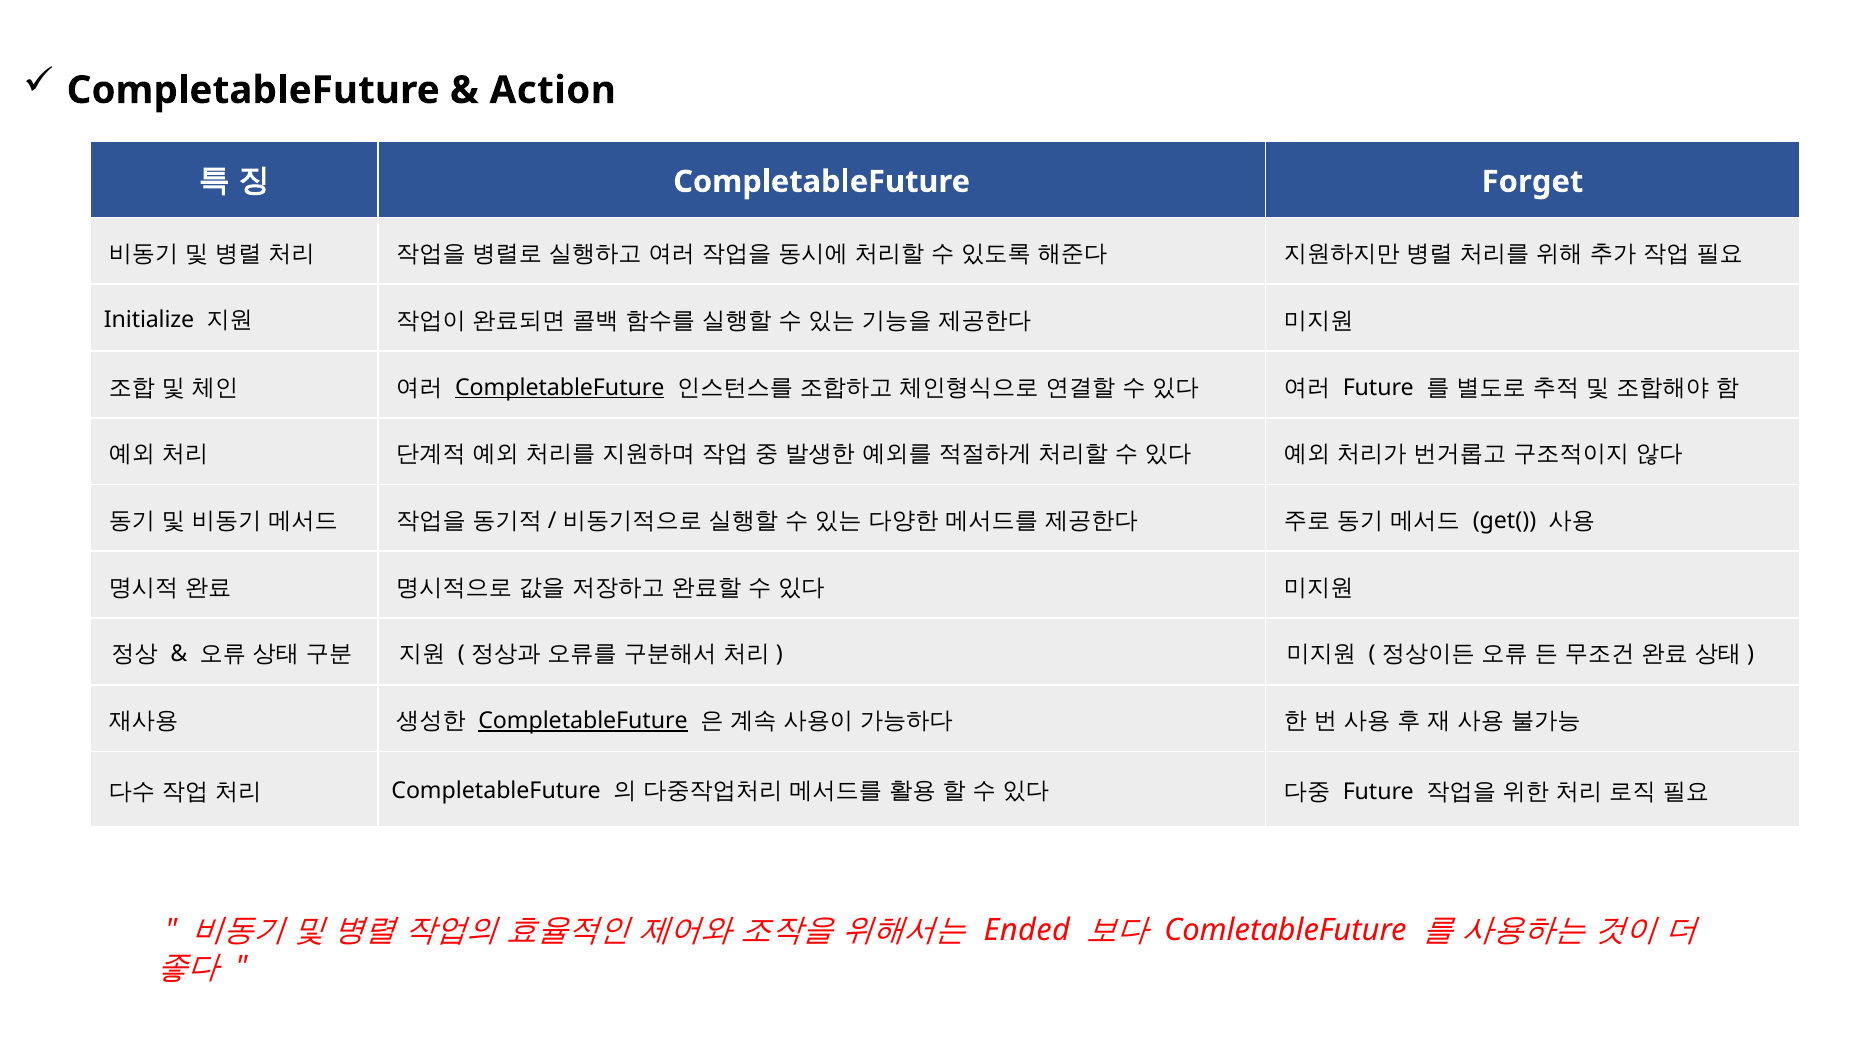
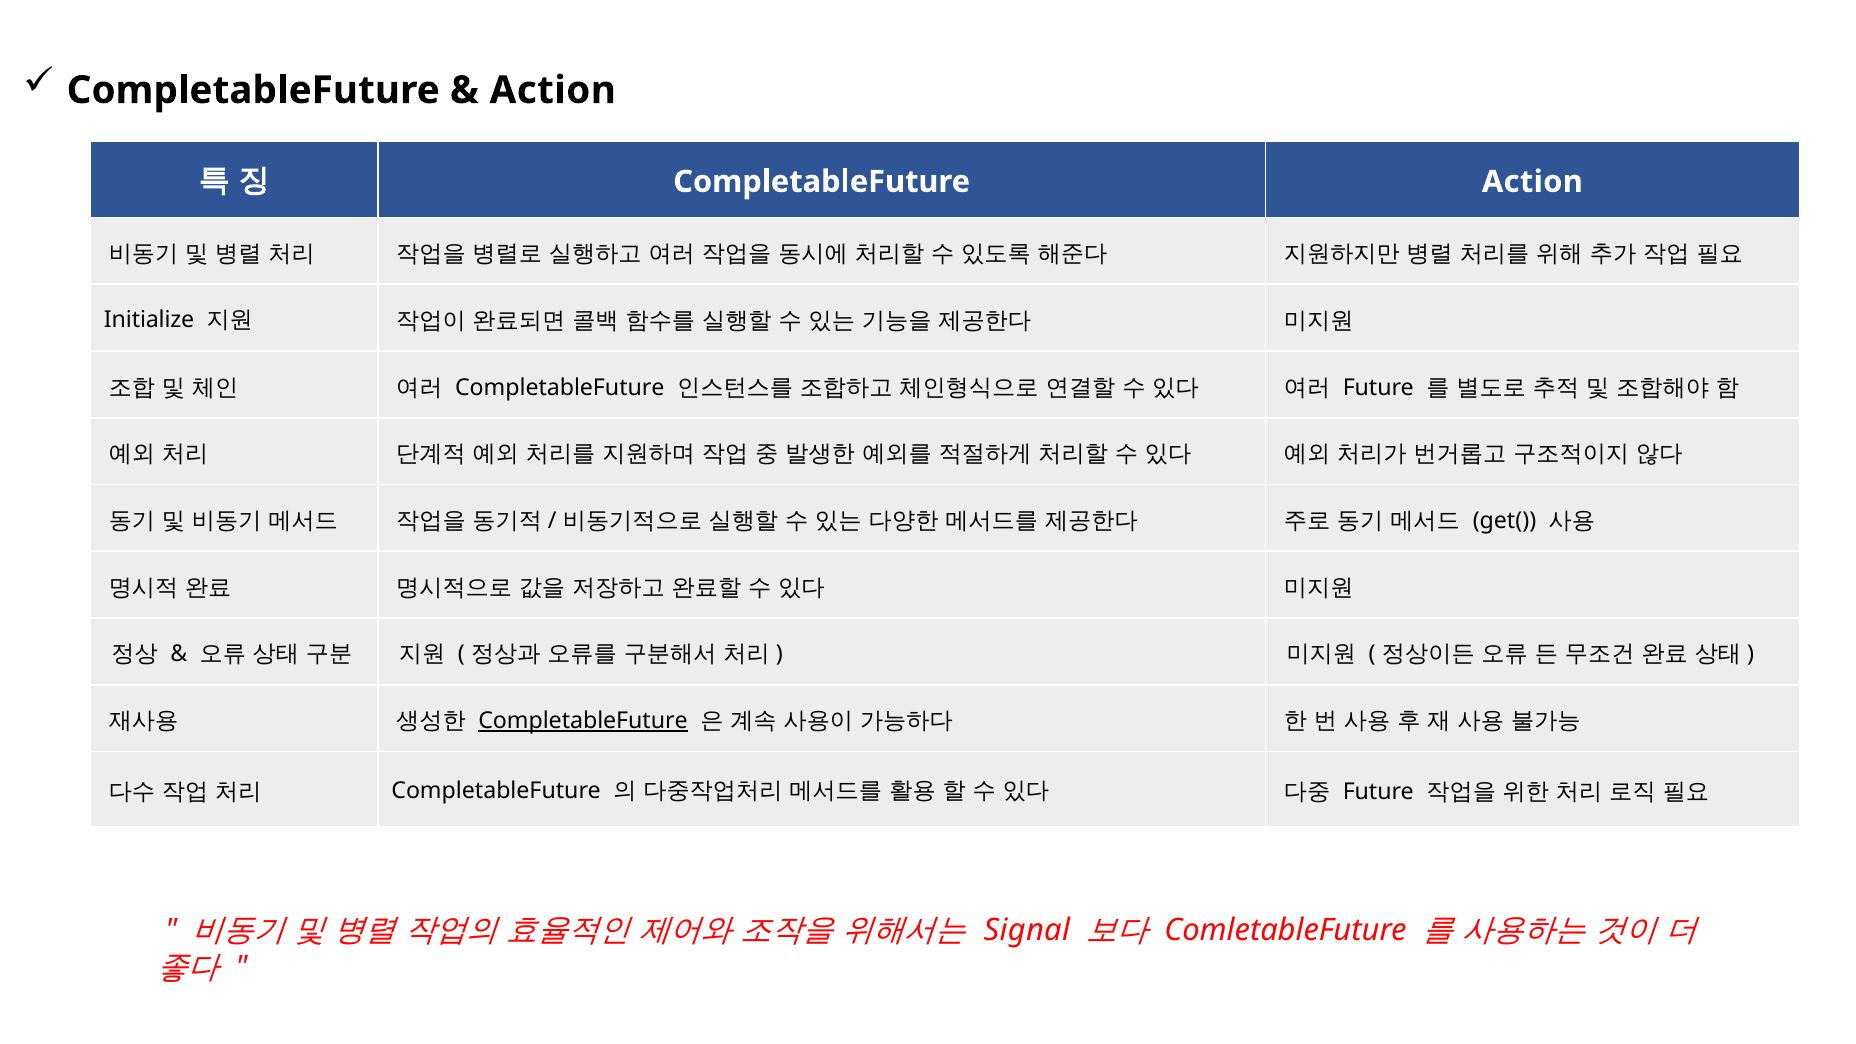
CompletableFuture Forget: Forget -> Action (1532, 182)
CompletableFuture underline: present -> none (560, 387)
Ended: Ended -> Signal (1027, 930)
